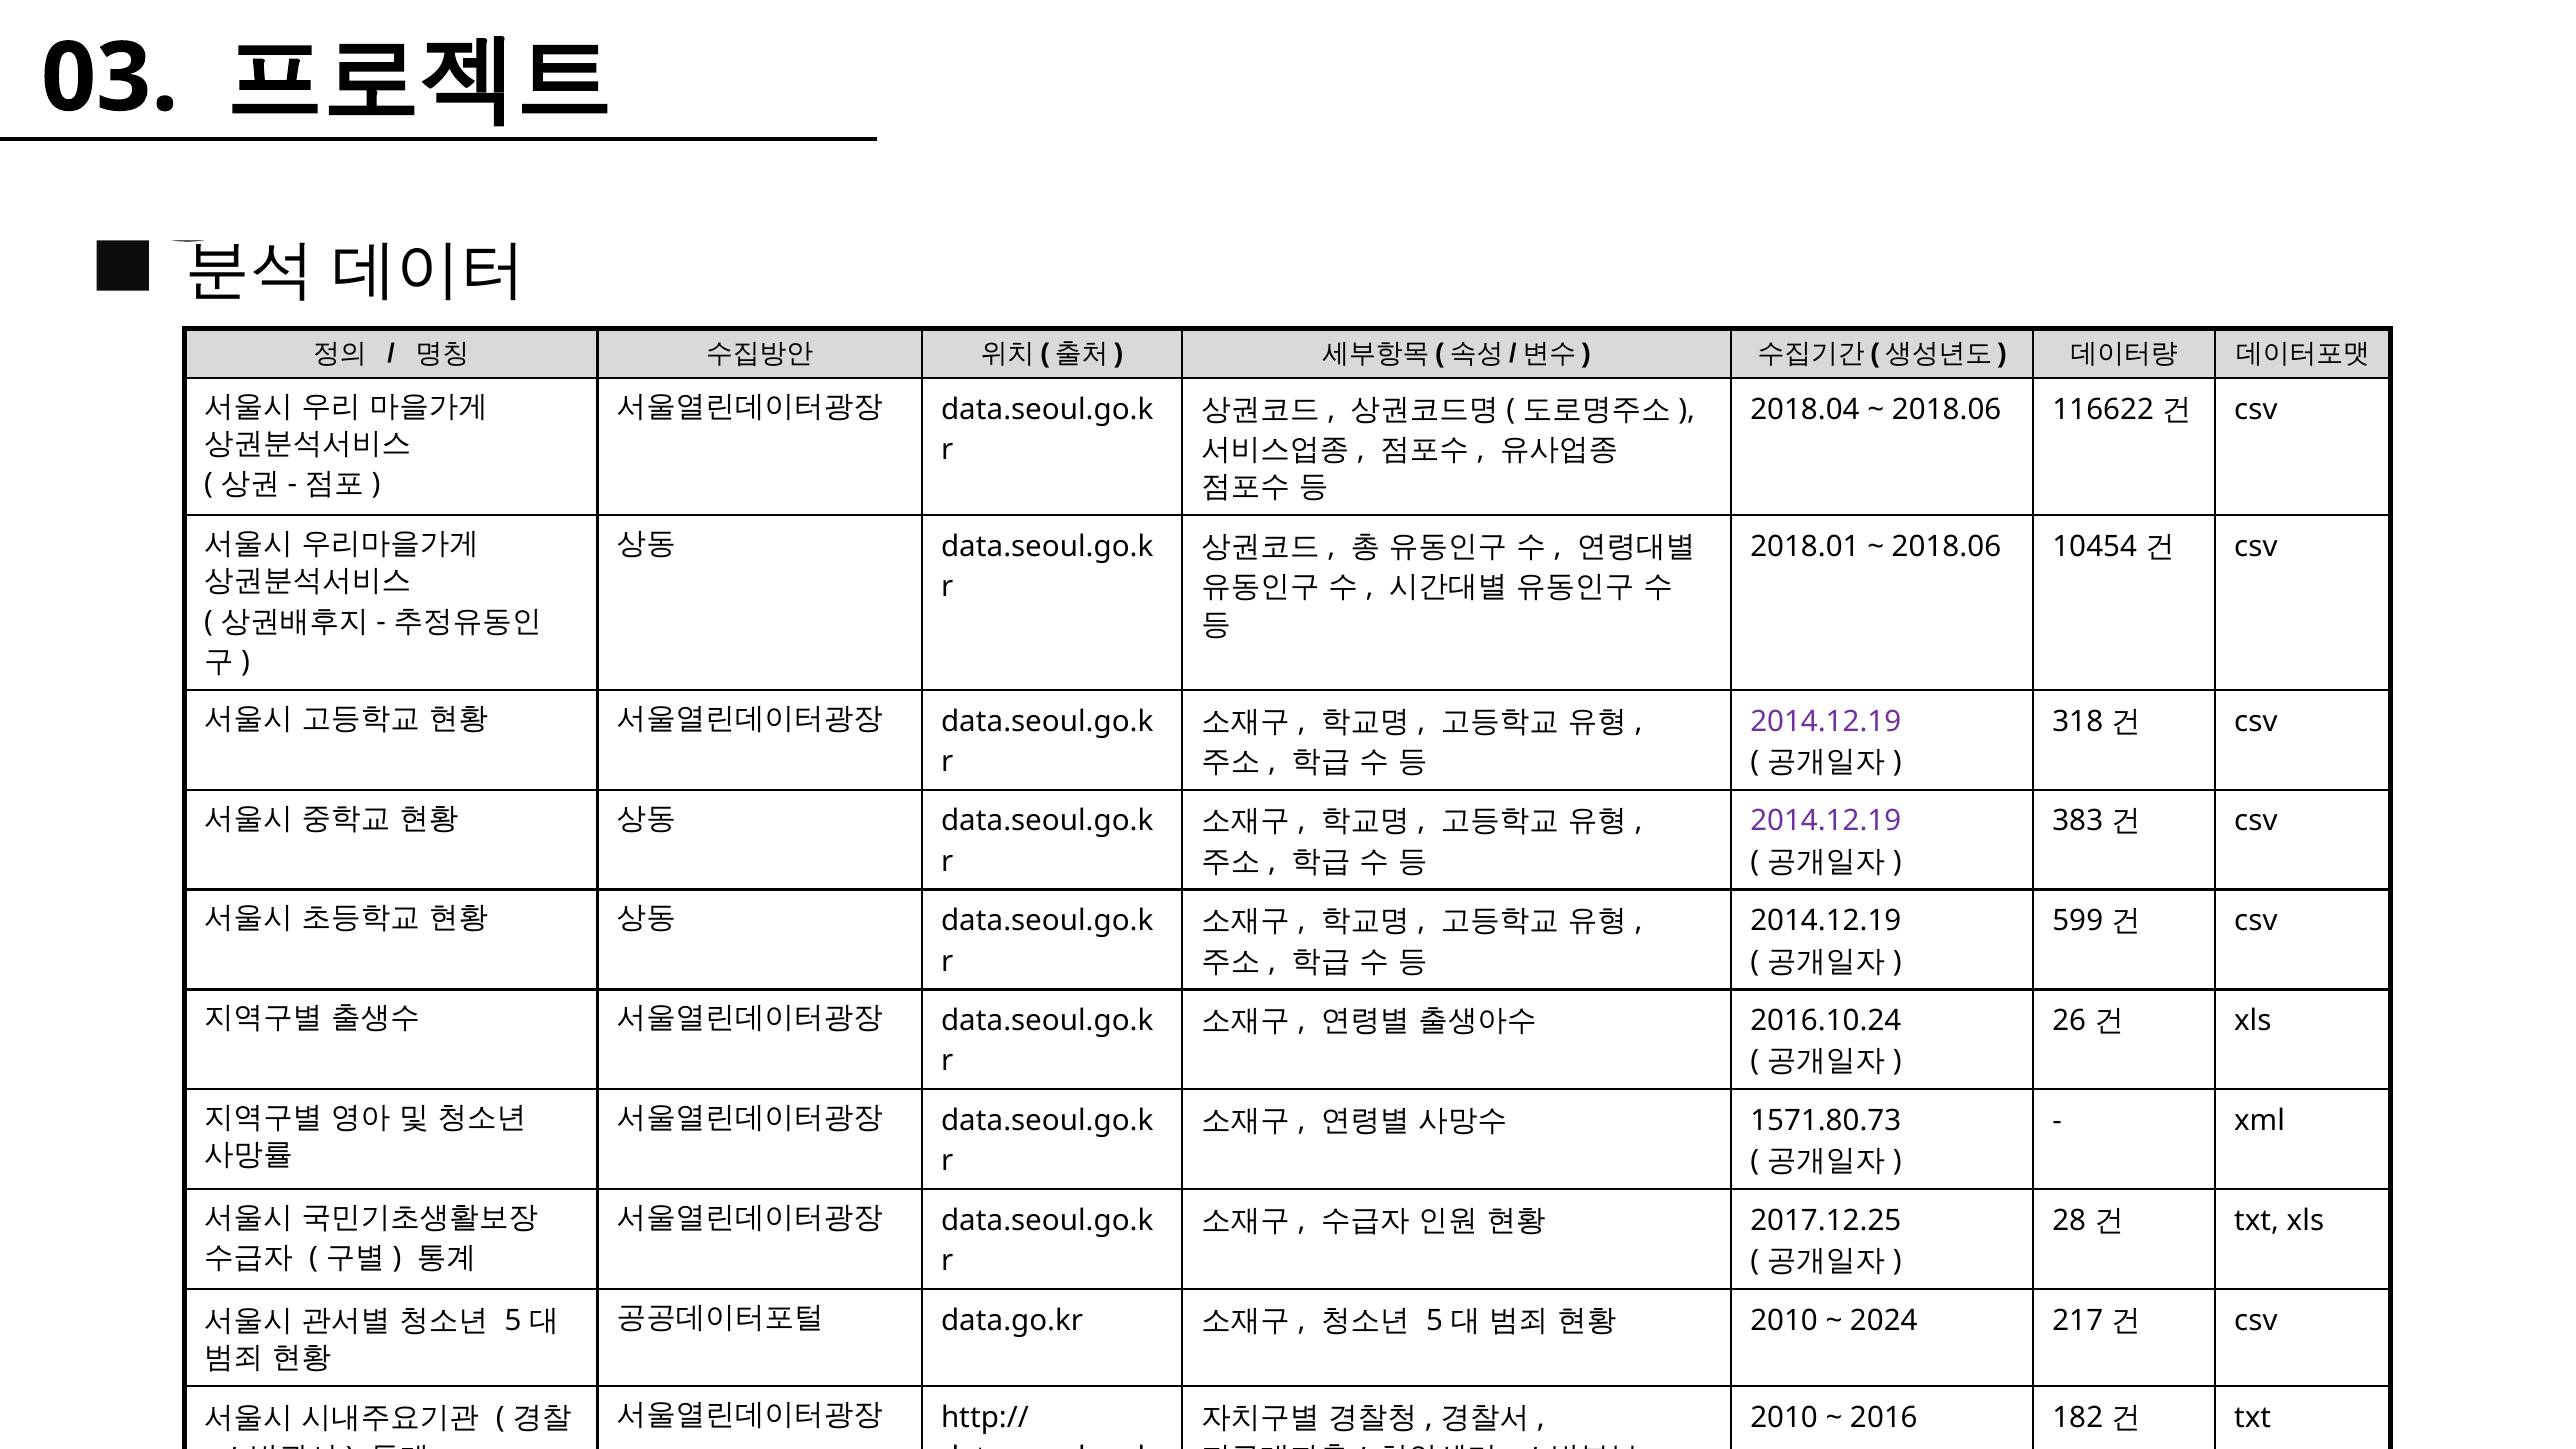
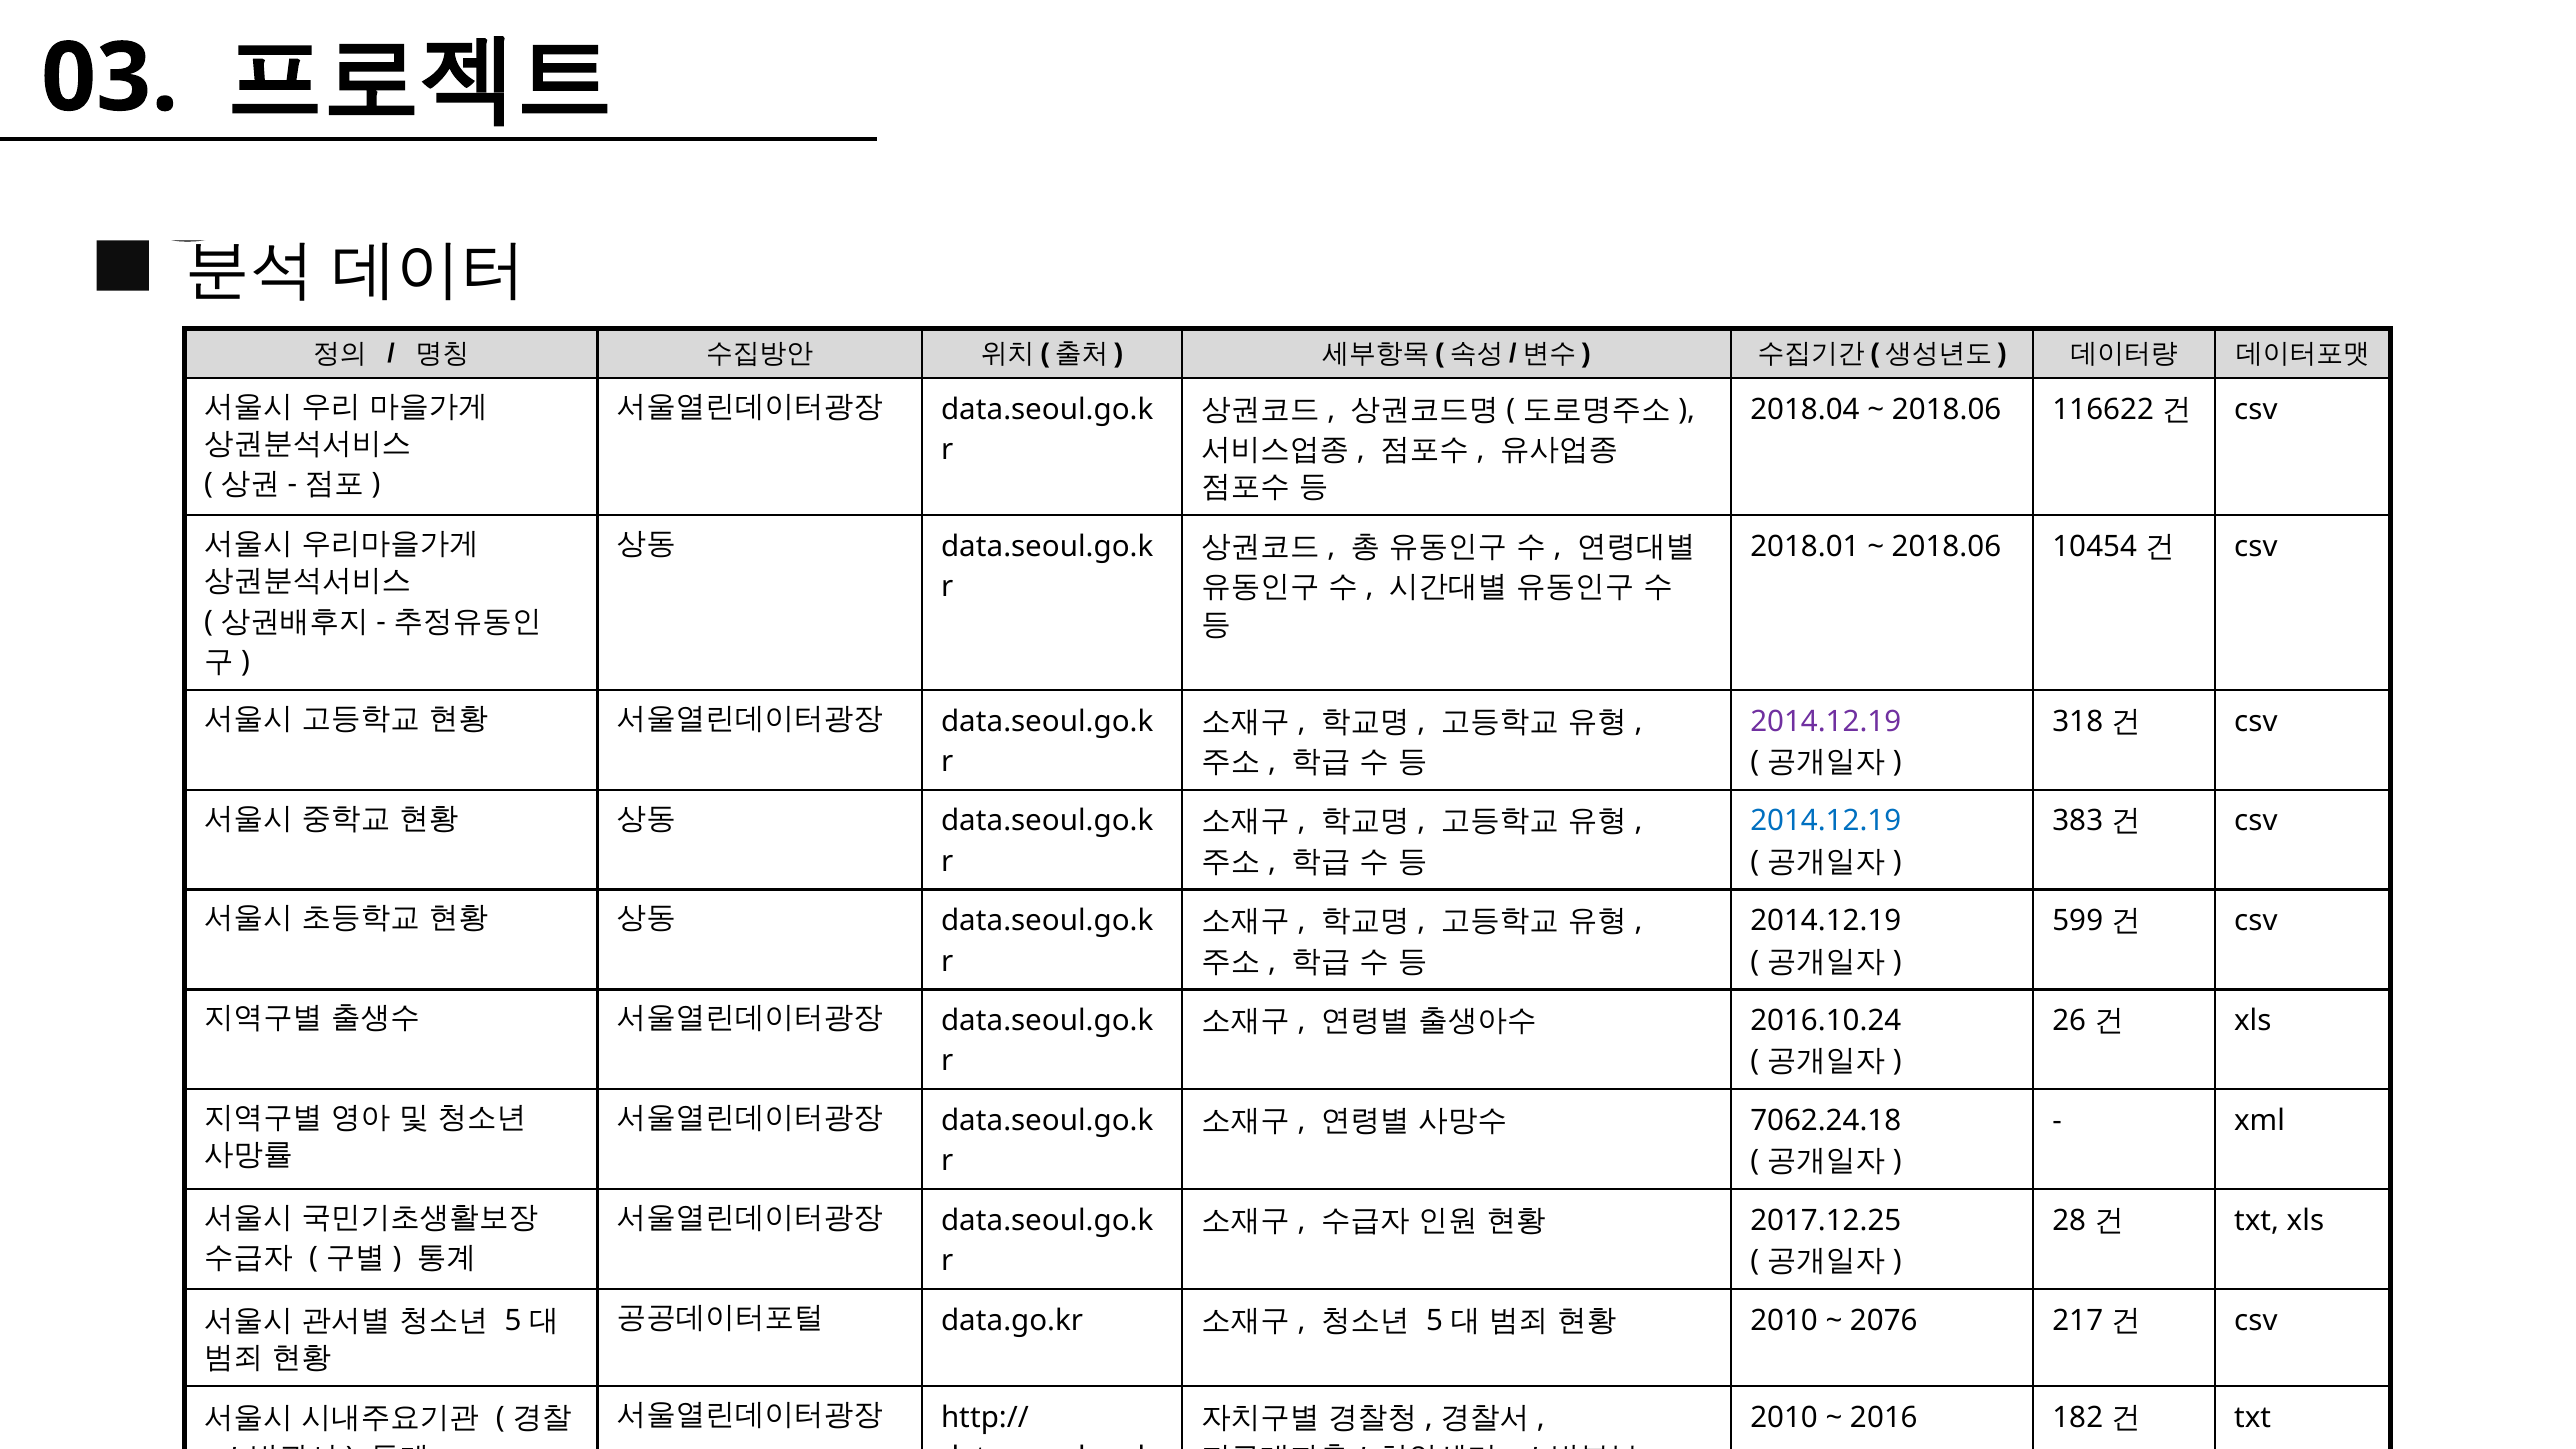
2014.12.19 colour: purple -> blue (1826, 821)
1571.80.73: 1571.80.73 -> 7062.24.18 (1826, 1121)
2024: 2024 -> 2076 (1884, 1321)
